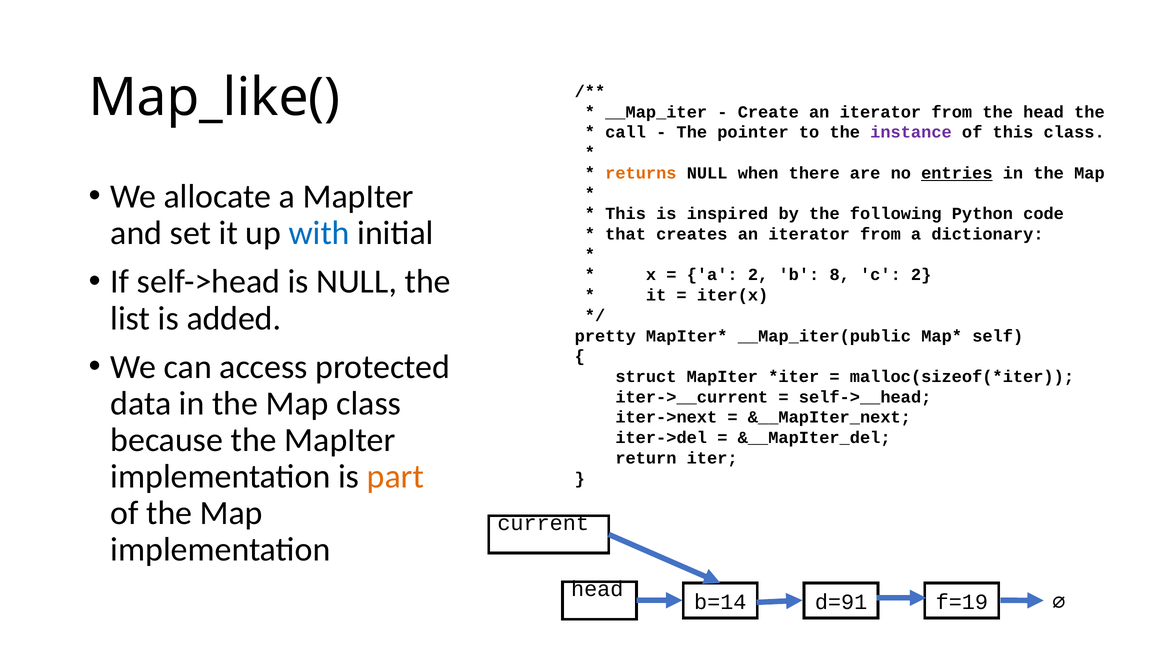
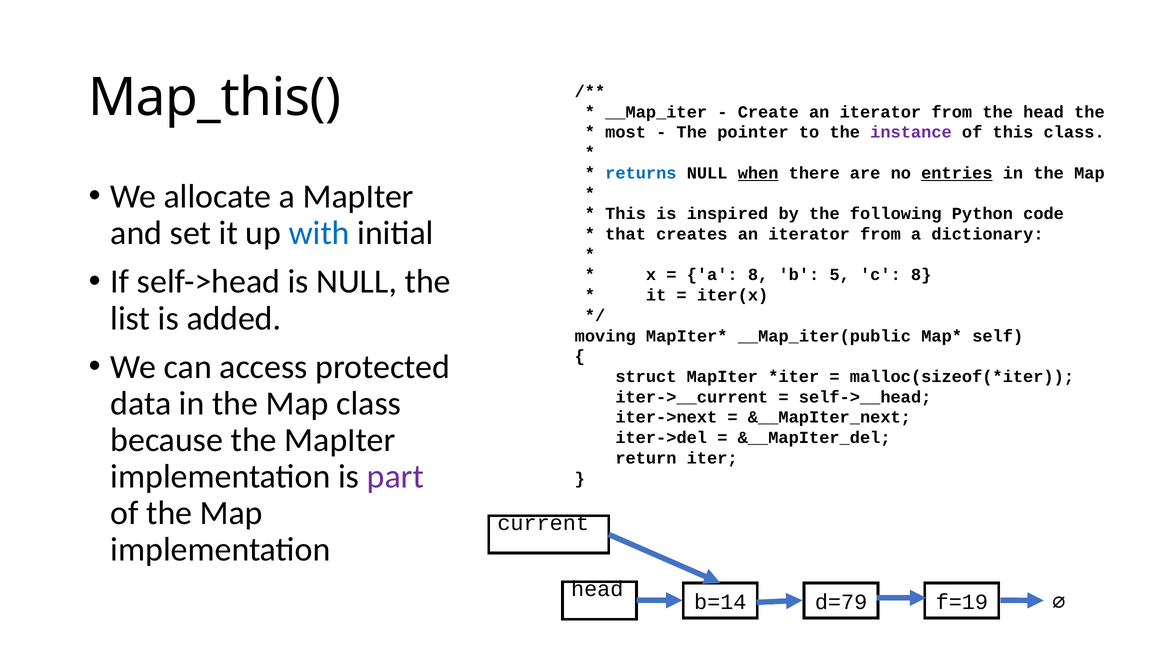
Map_like(: Map_like( -> Map_this( (215, 98)
call: call -> most (626, 132)
returns colour: orange -> blue (641, 173)
when underline: none -> present (758, 173)
a 2: 2 -> 8 (758, 275)
8: 8 -> 5 (840, 275)
c 2: 2 -> 8 (921, 275)
pretty: pretty -> moving (605, 336)
part colour: orange -> purple (395, 477)
d=91: d=91 -> d=79 (841, 602)
